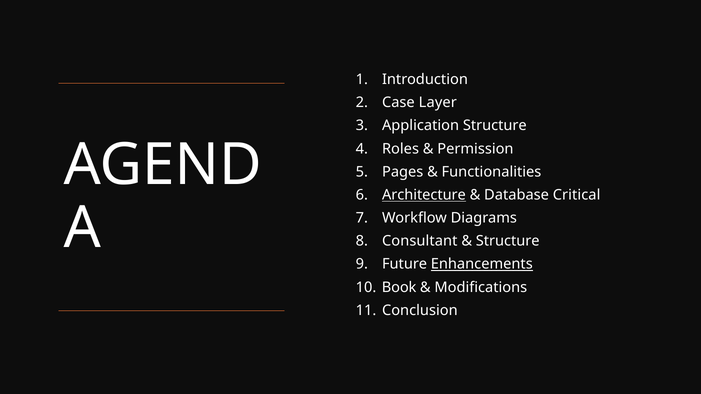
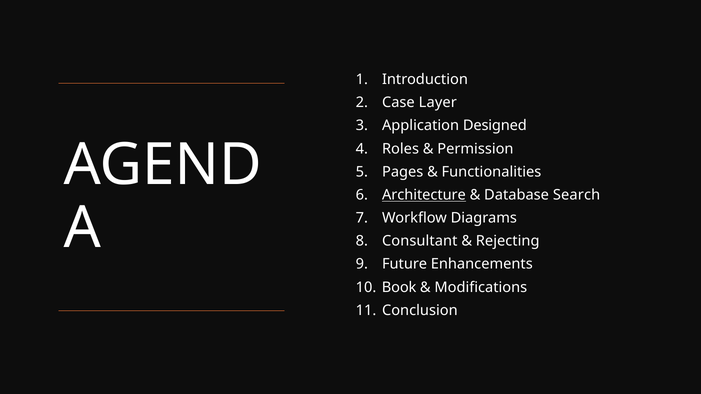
Application Structure: Structure -> Designed (495, 126)
Critical: Critical -> Search (577, 195)
Structure: Structure -> Rejecting (508, 241)
Enhancements underline: present -> none (482, 264)
